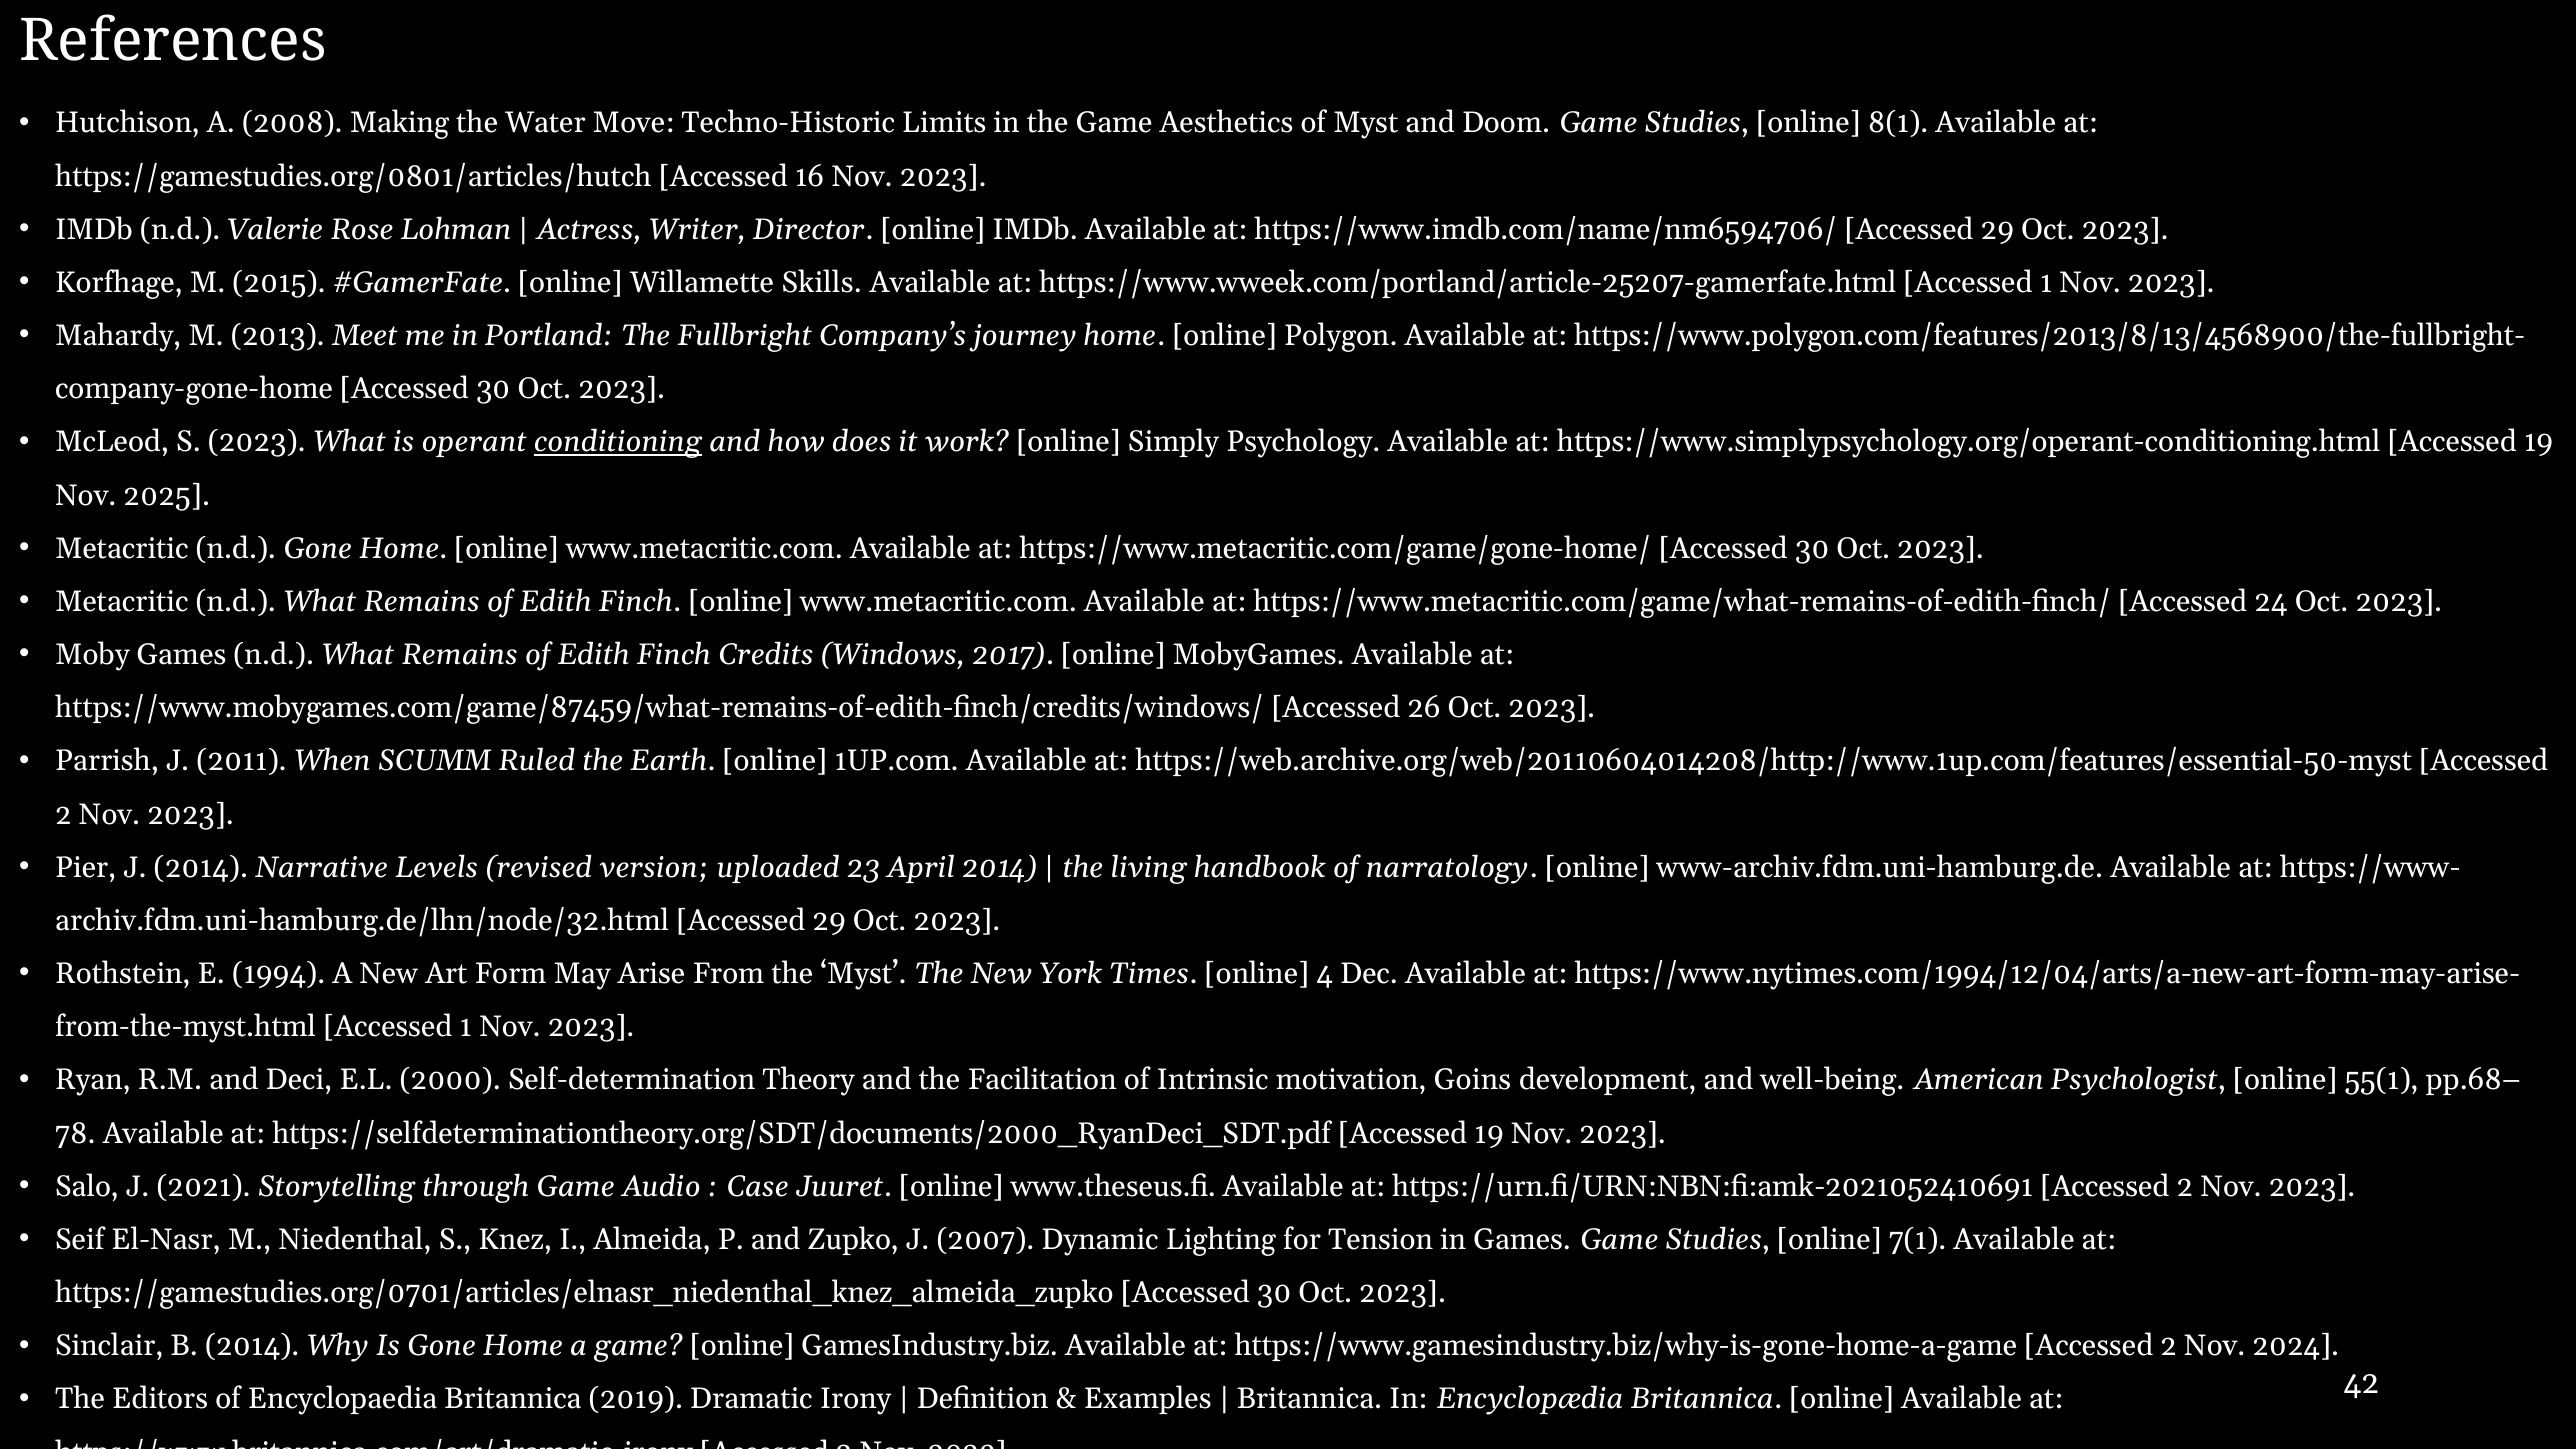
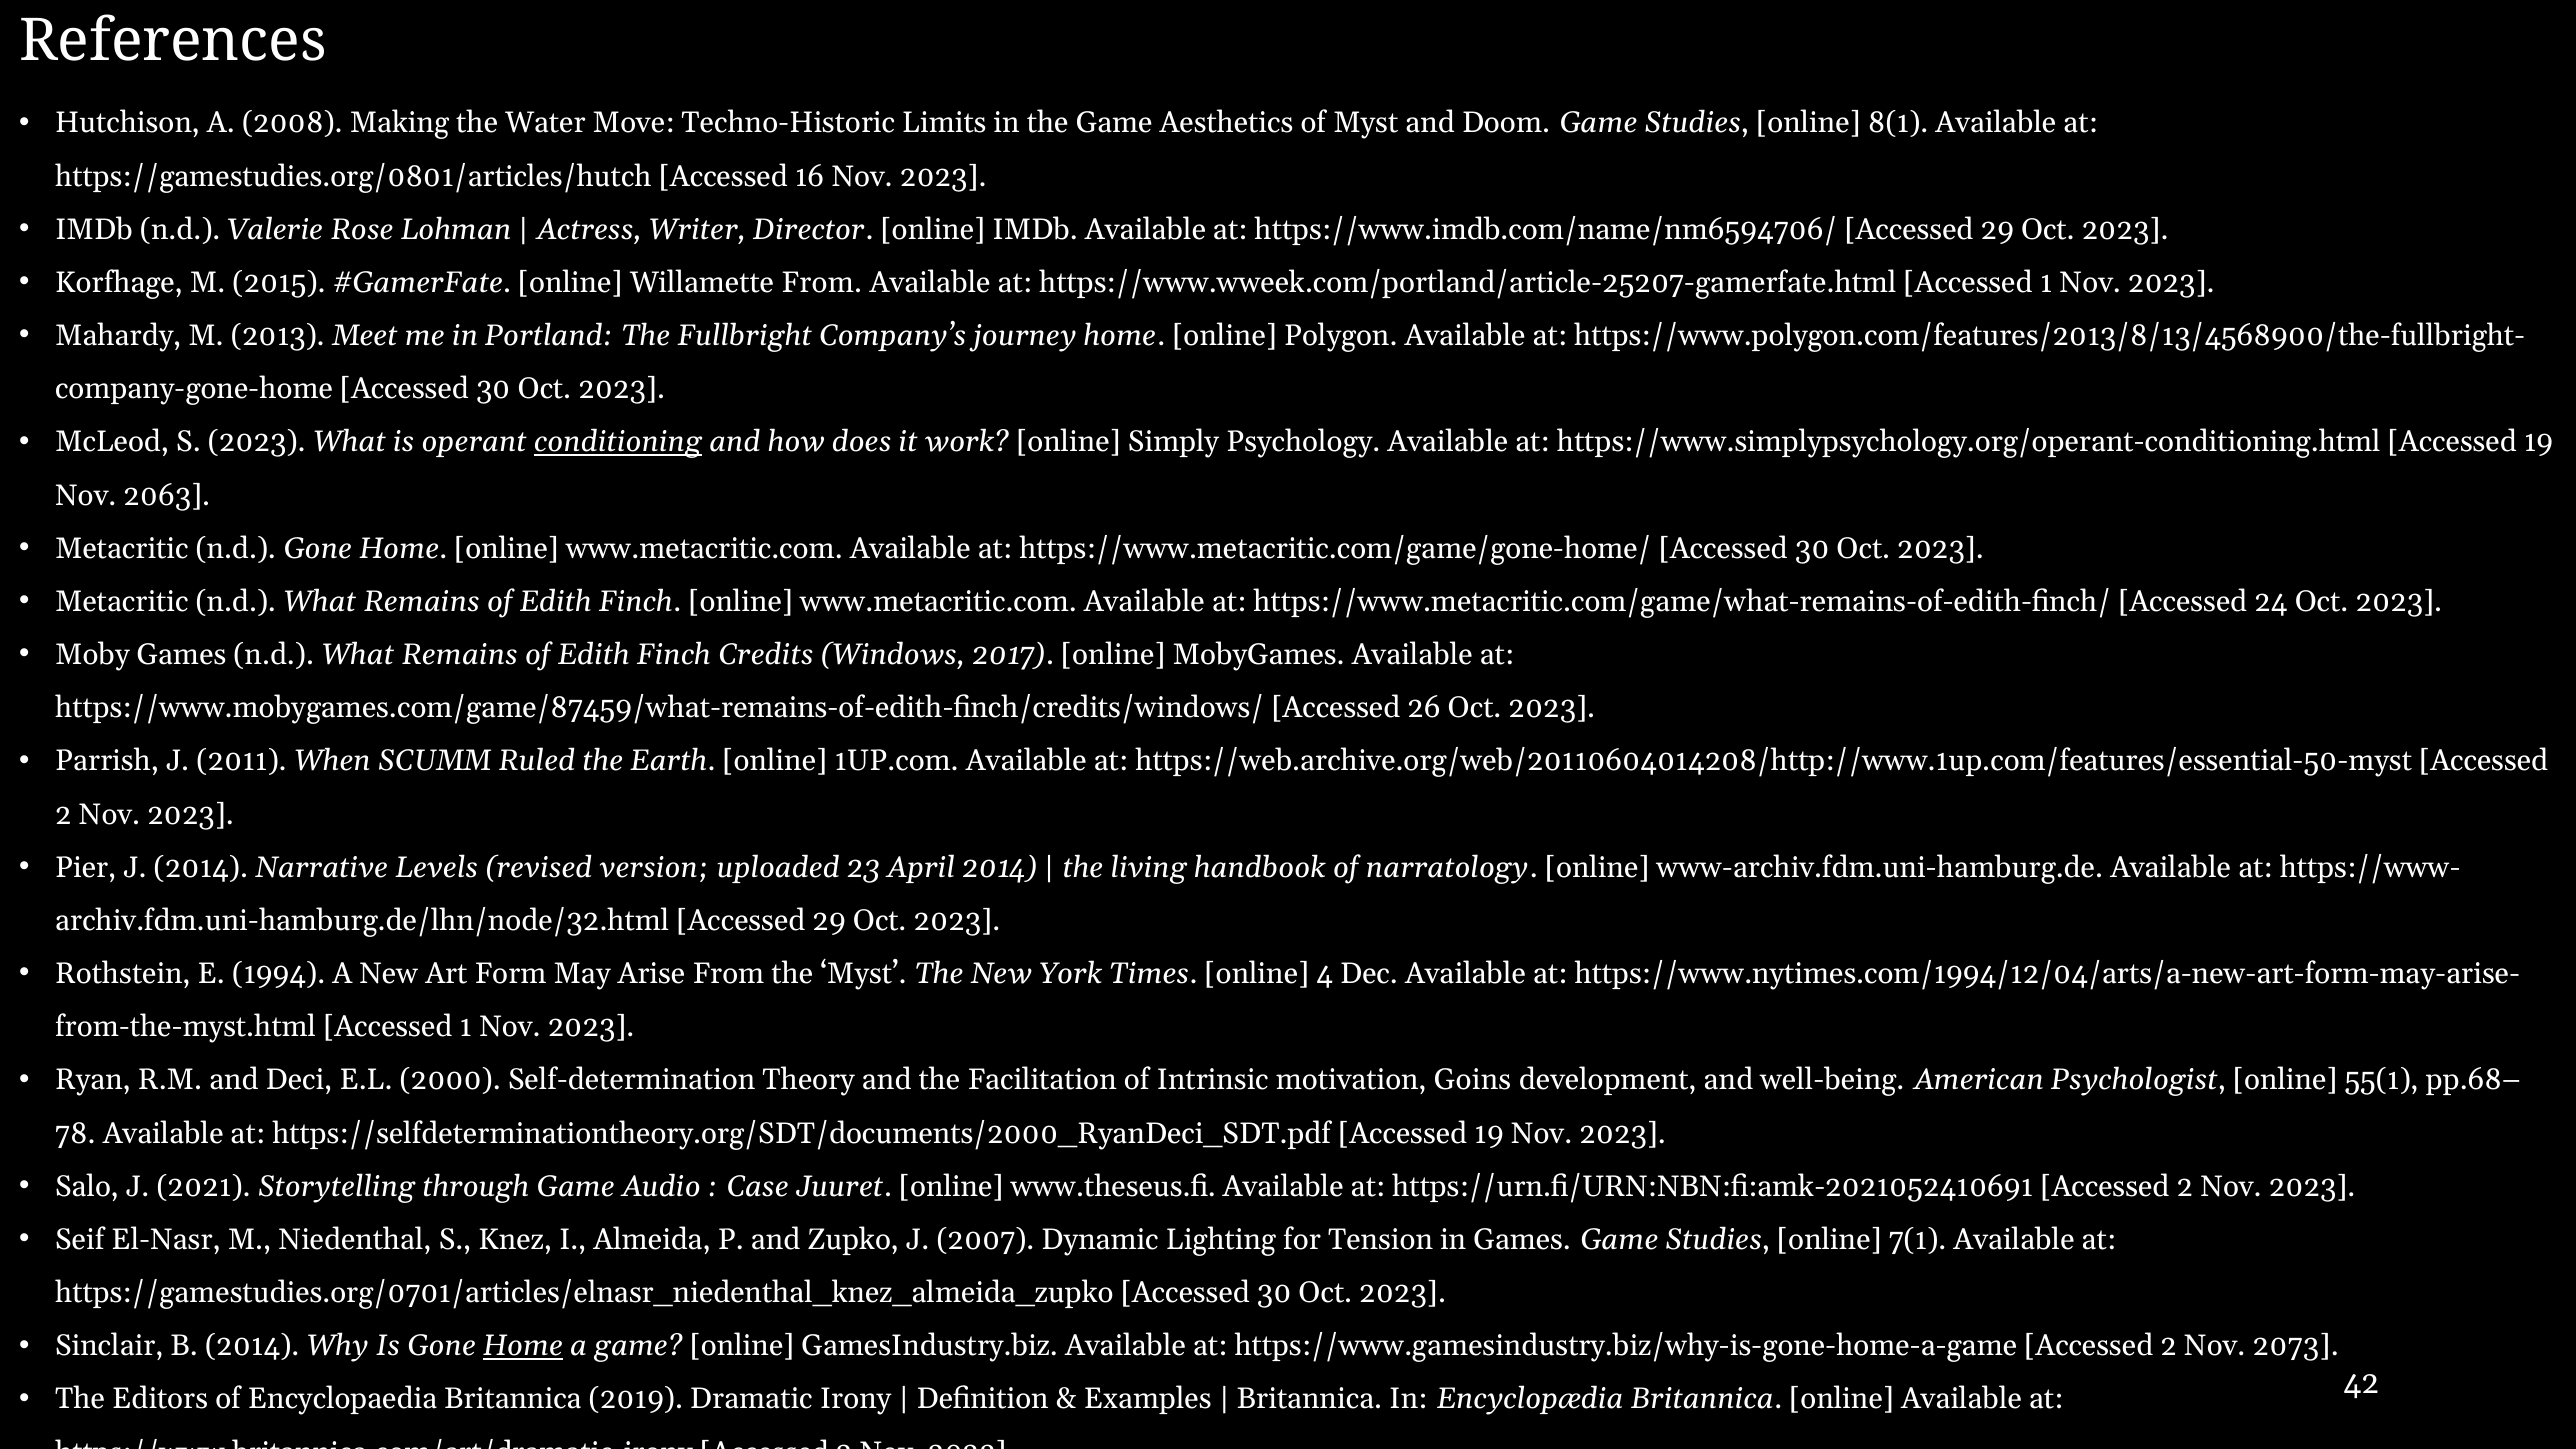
Willamette Skills: Skills -> From (822, 283)
2025: 2025 -> 2063 (167, 495)
Home underline: none -> present (523, 1346)
2024: 2024 -> 2073 (2296, 1346)
